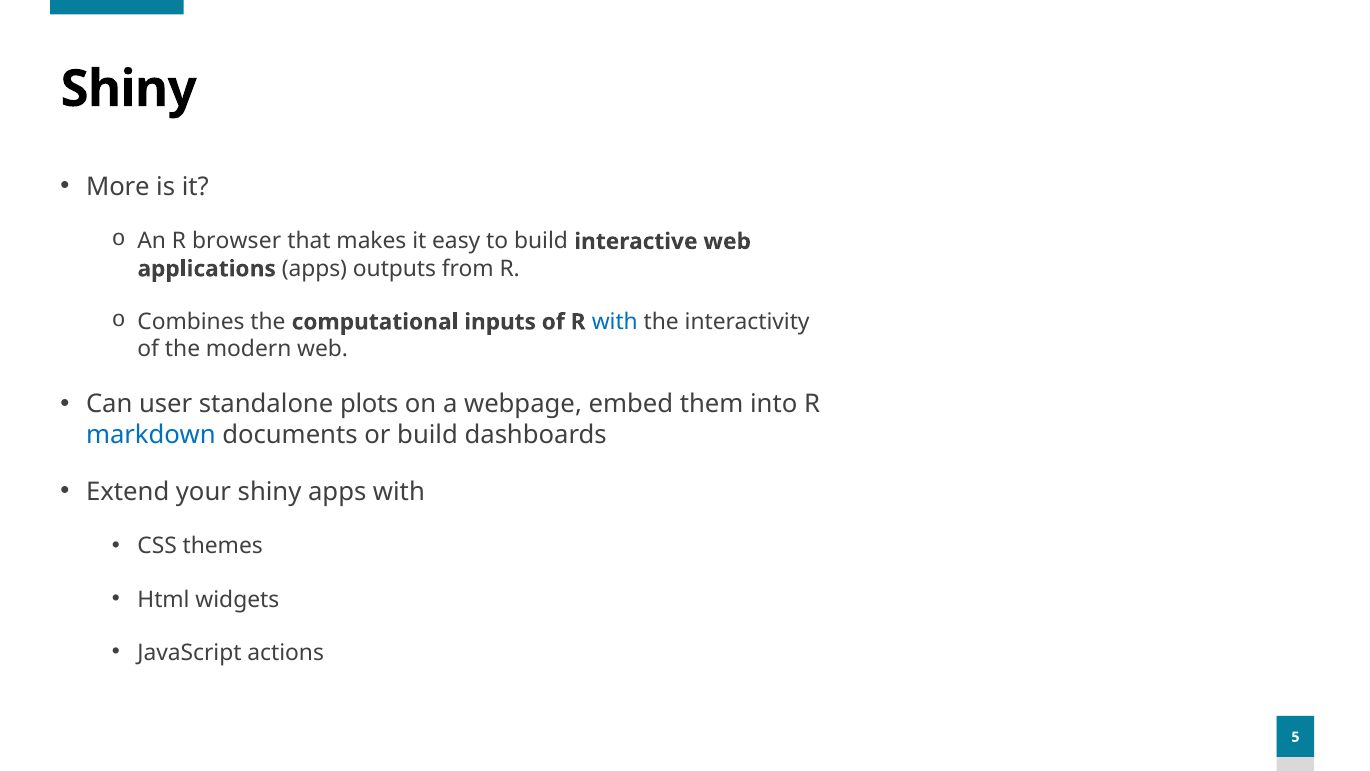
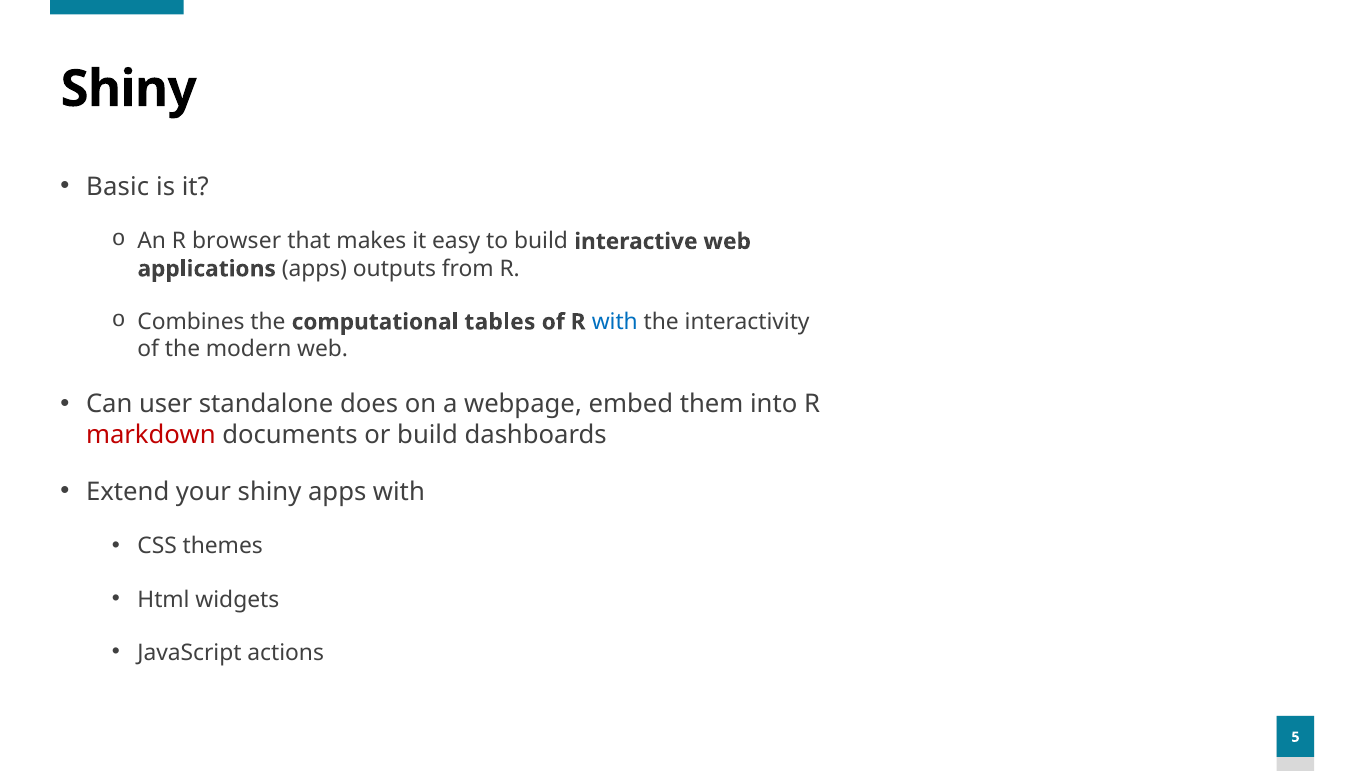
More: More -> Basic (118, 187)
inputs: inputs -> tables (500, 322)
plots: plots -> does (369, 404)
markdown colour: blue -> red (151, 435)
